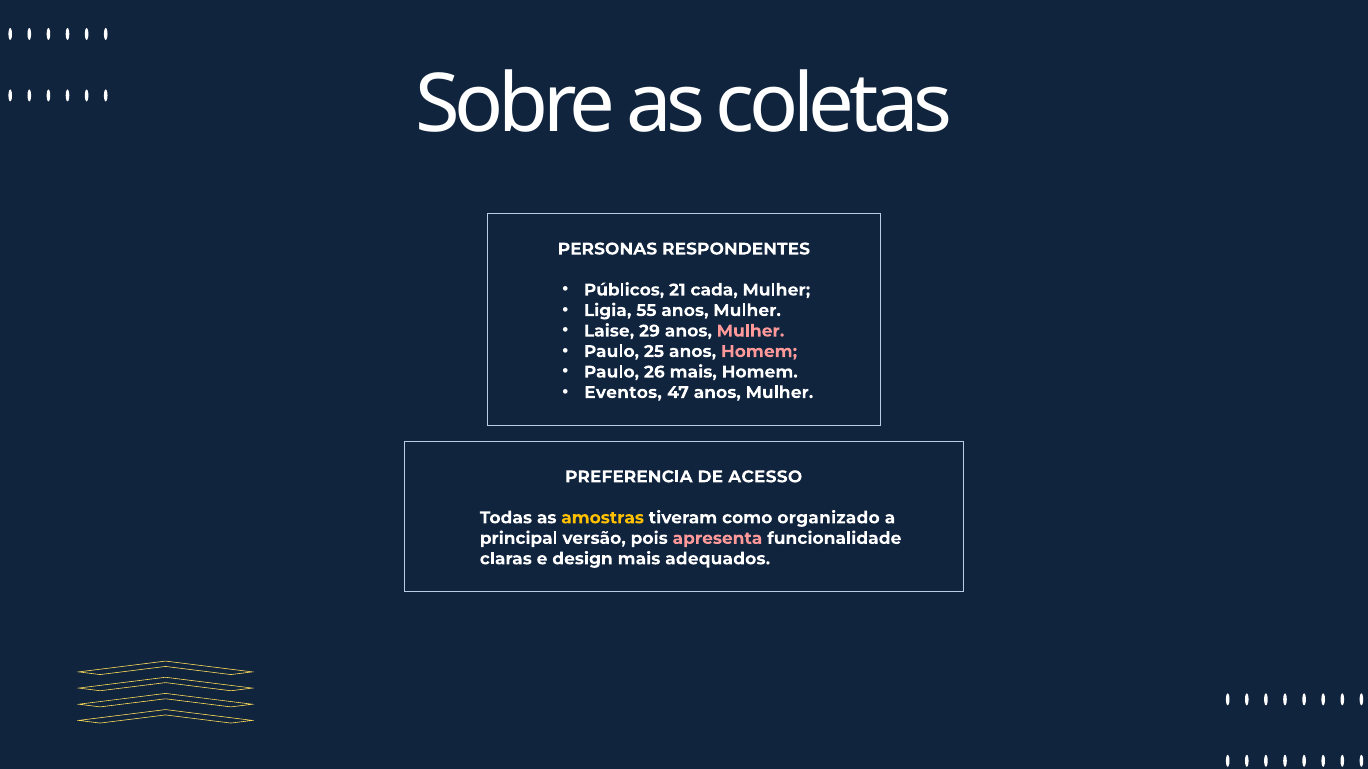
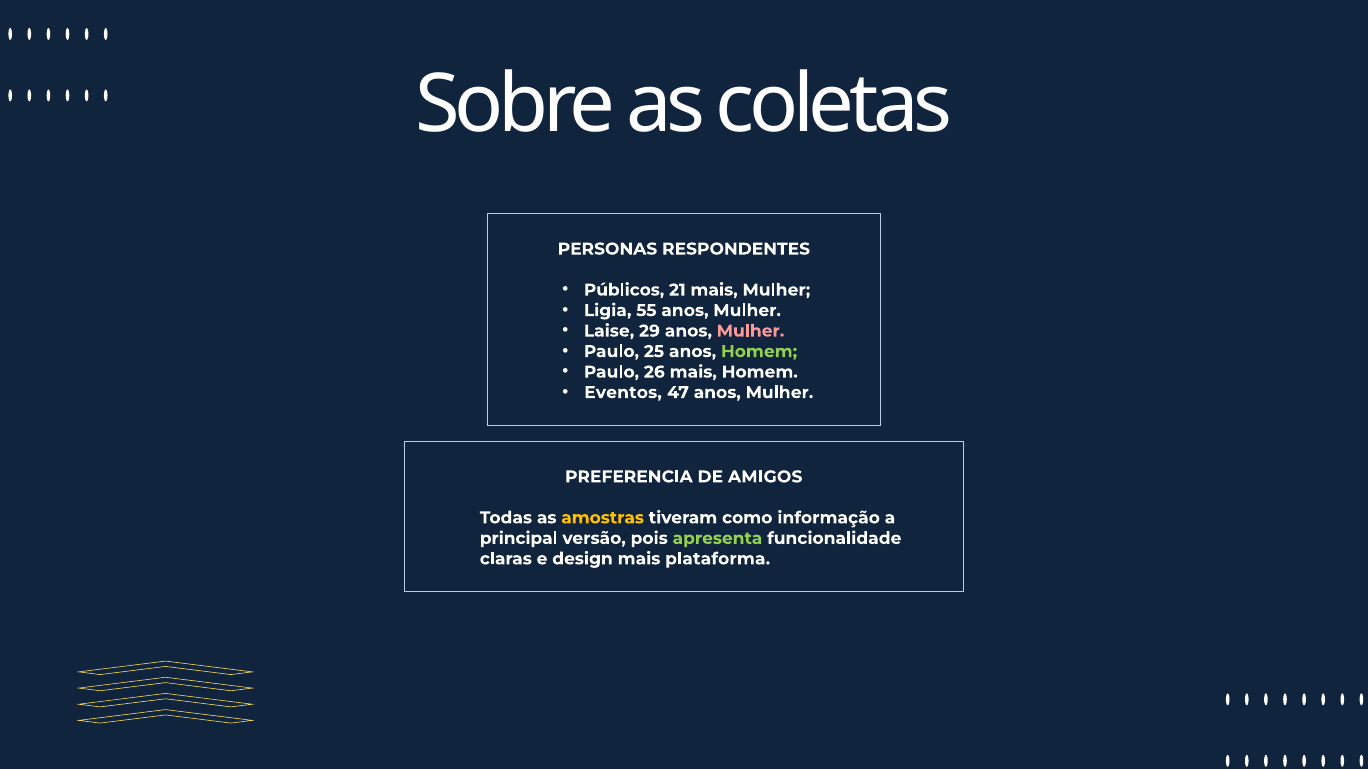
21 cada: cada -> mais (714, 290)
Homem colour: pink -> light green (759, 352)
ACESSO: ACESSO -> AMIGOS (765, 477)
organizado: organizado -> informação (829, 518)
apresenta colour: pink -> light green (717, 539)
adequados: adequados -> plataforma (718, 559)
